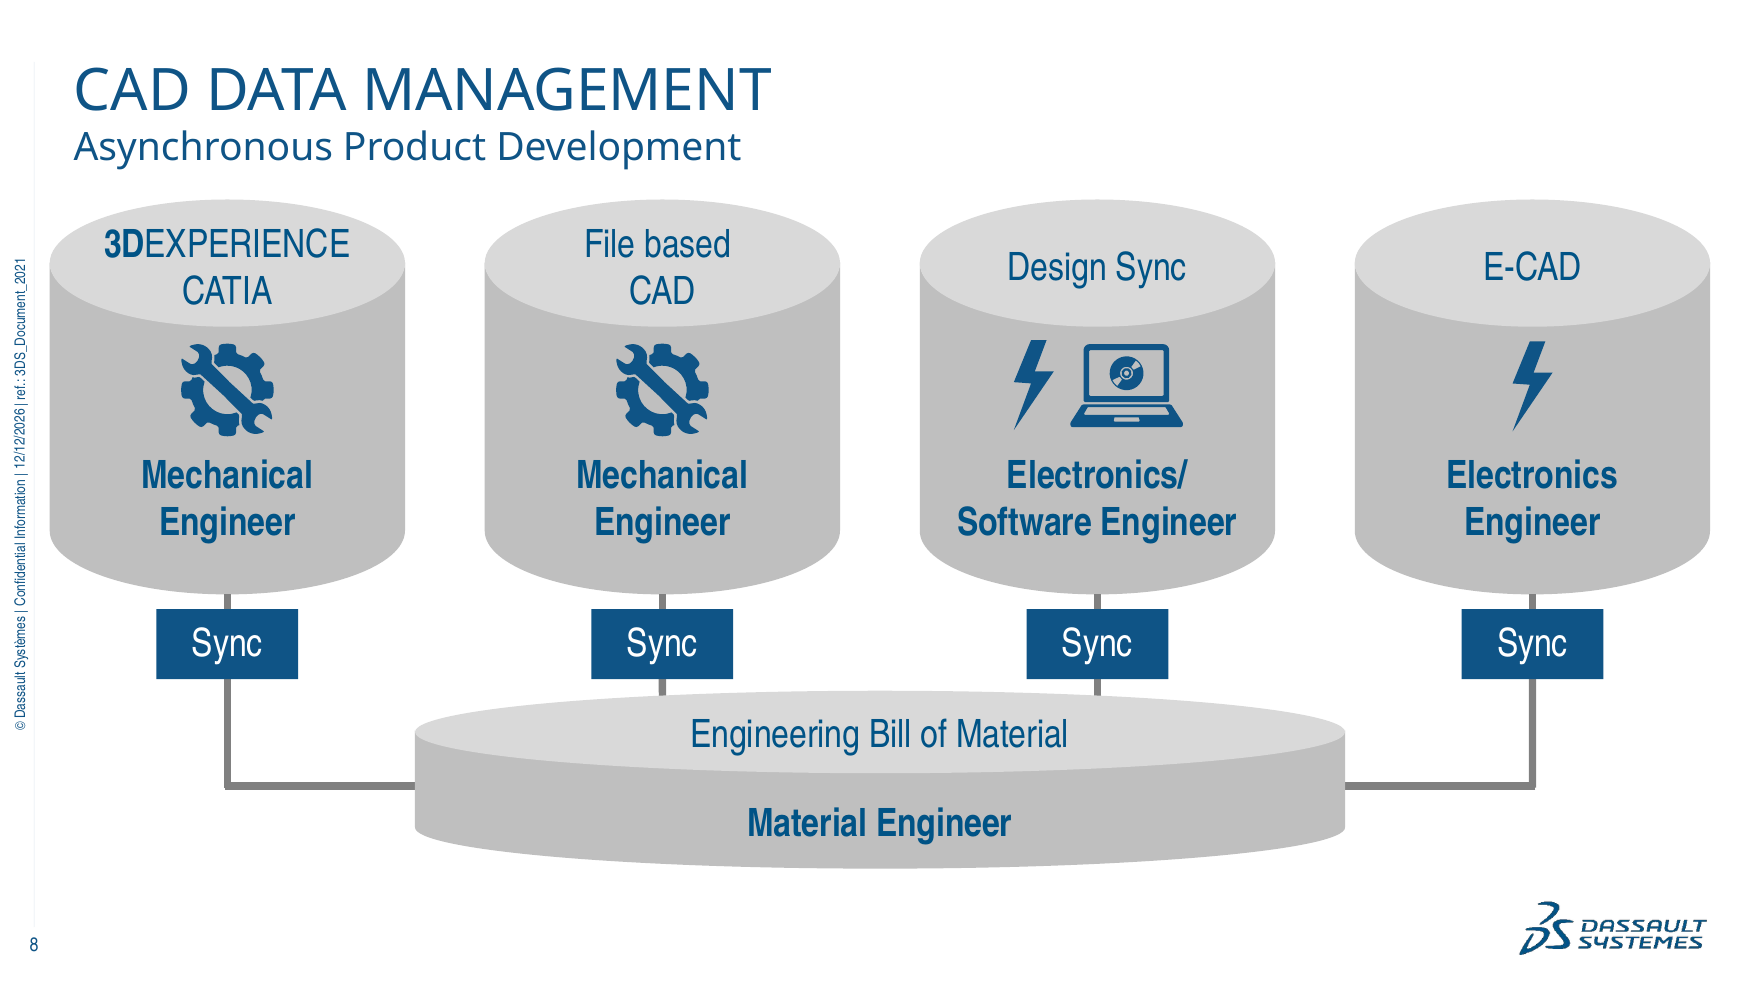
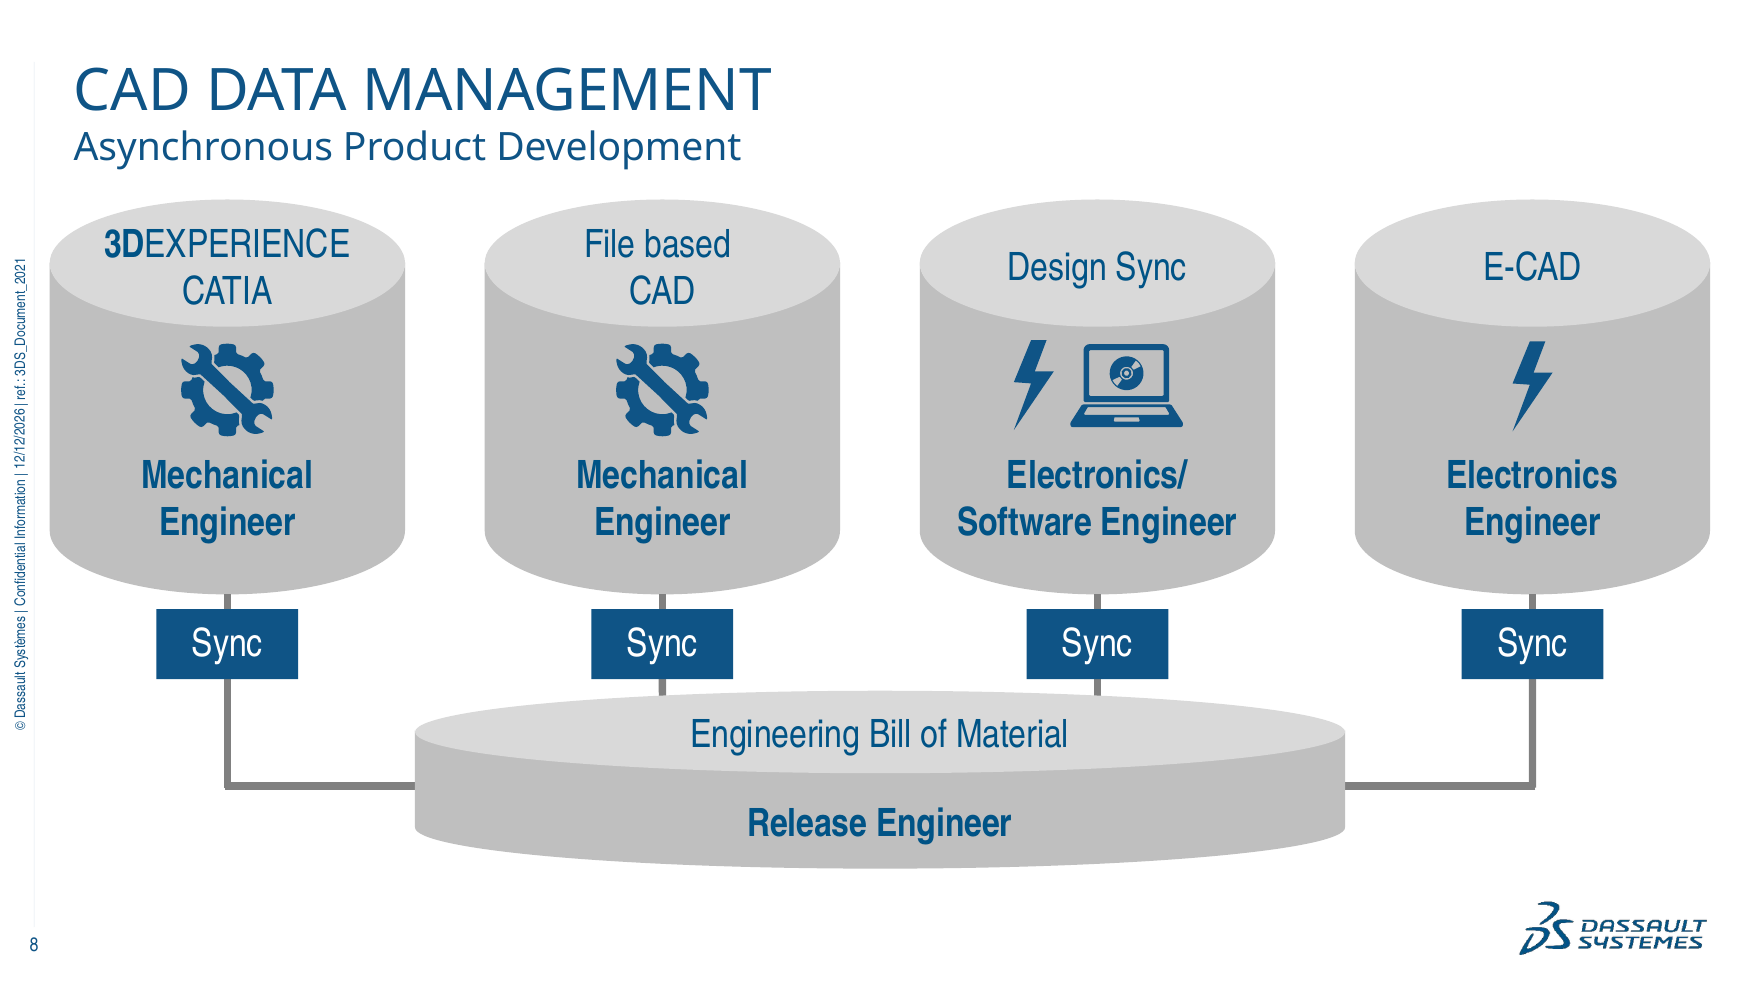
Material: Material -> Release (807, 823)
